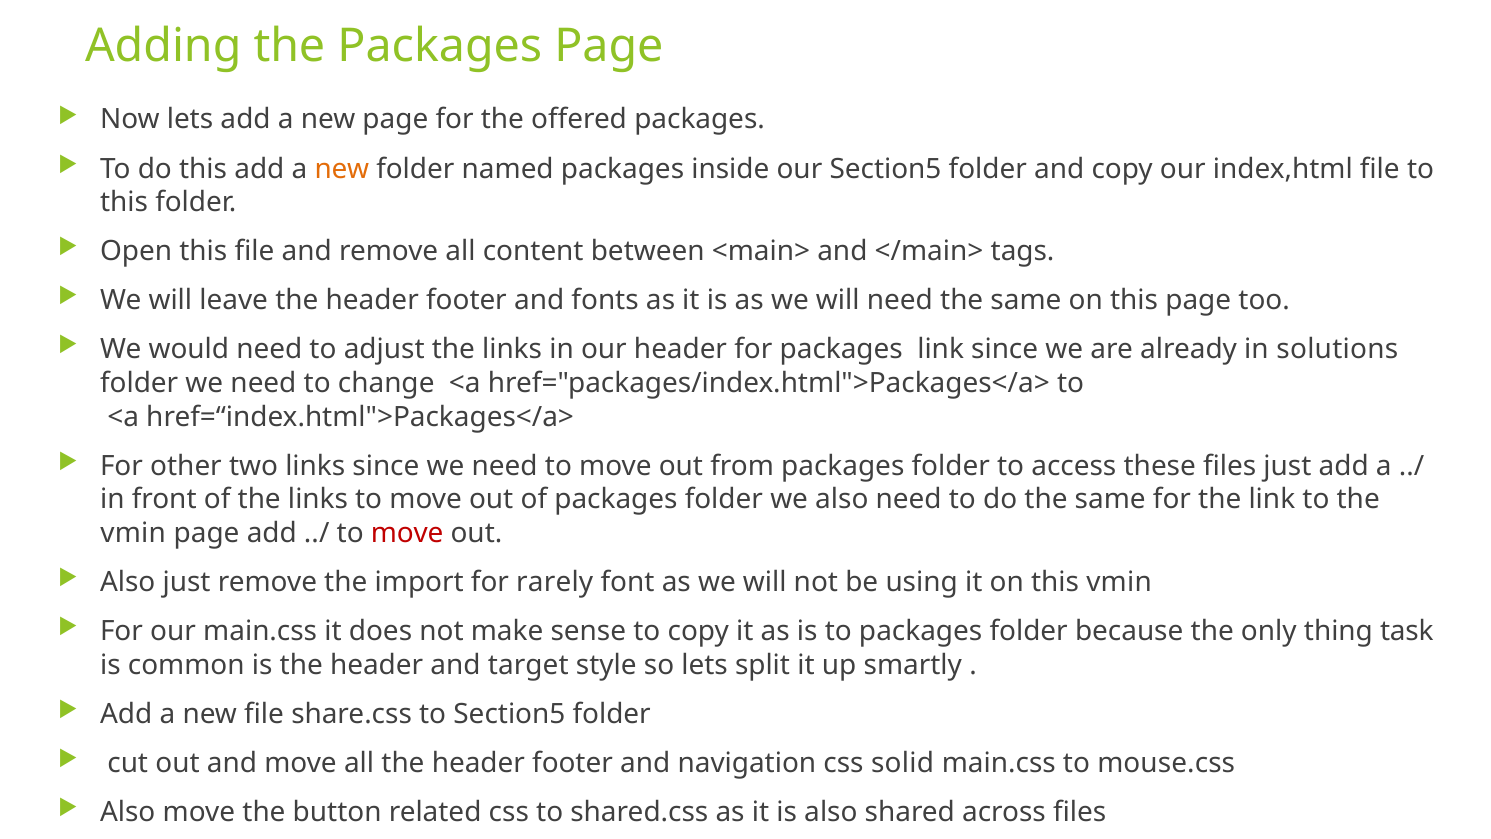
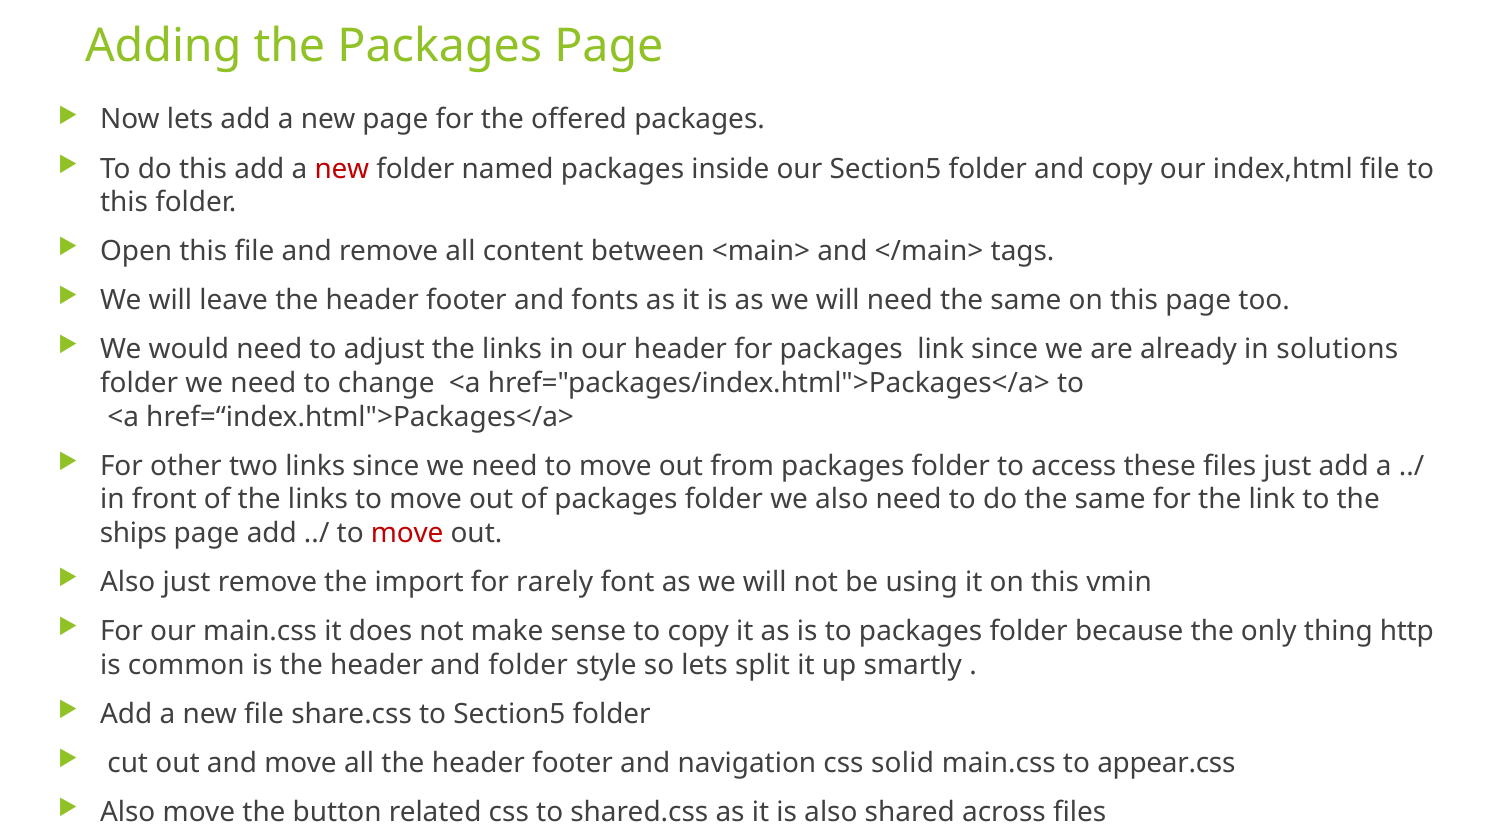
new colour: orange -> red (342, 169)
vmin: vmin -> ships (133, 533)
task: task -> http (1407, 631)
and target: target -> folder (528, 665)
mouse.css: mouse.css -> appear.css (1166, 763)
